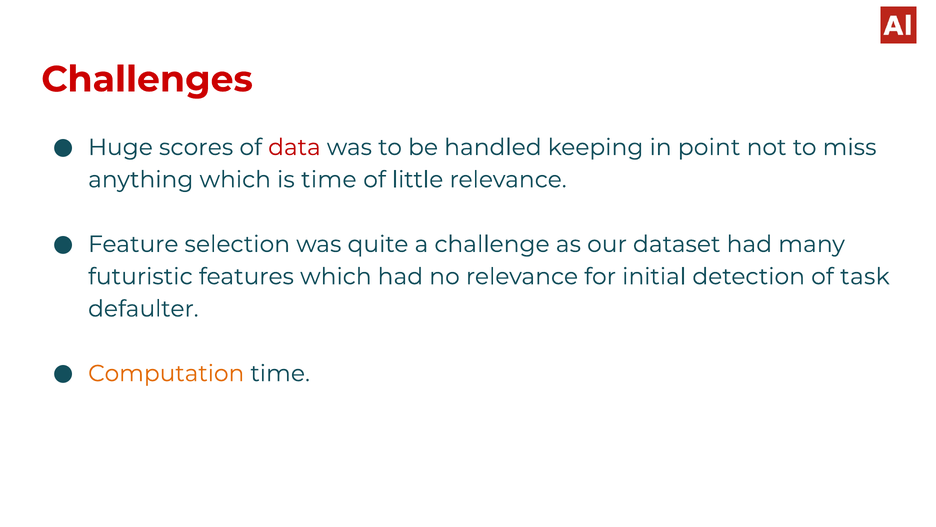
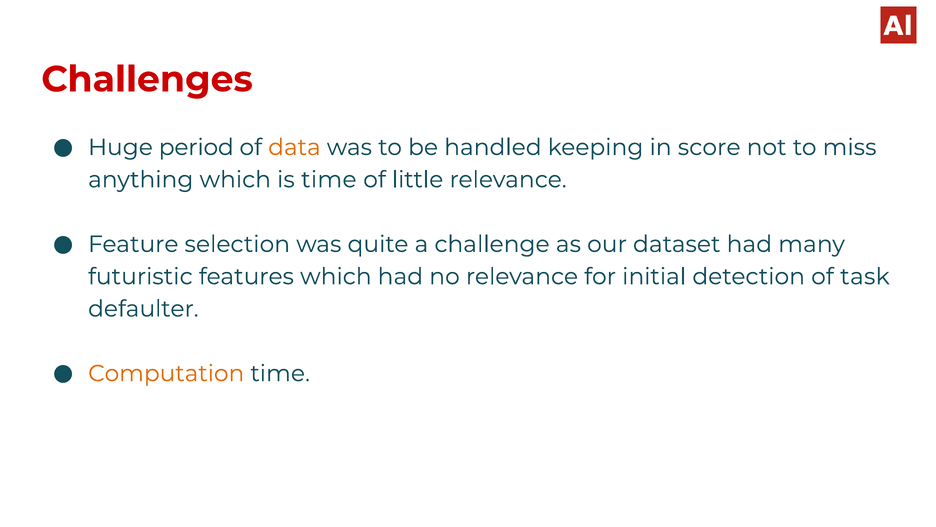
scores: scores -> period (196, 147)
data colour: red -> orange (294, 147)
point: point -> score (709, 147)
